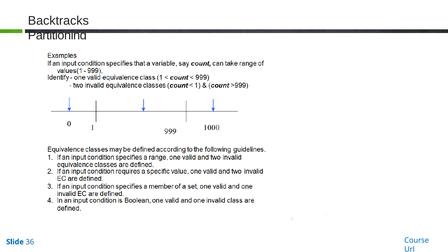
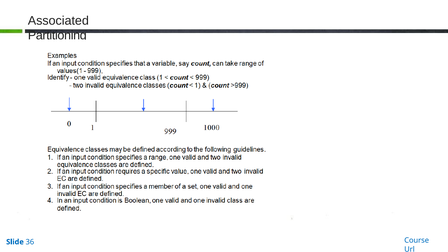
Backtracks: Backtracks -> Associated (58, 21)
